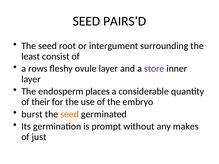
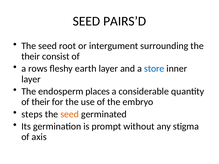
least: least -> their (31, 56)
ovule: ovule -> earth (86, 69)
store colour: purple -> blue (154, 69)
burst: burst -> steps (32, 114)
makes: makes -> stigma (186, 127)
just: just -> axis (39, 137)
